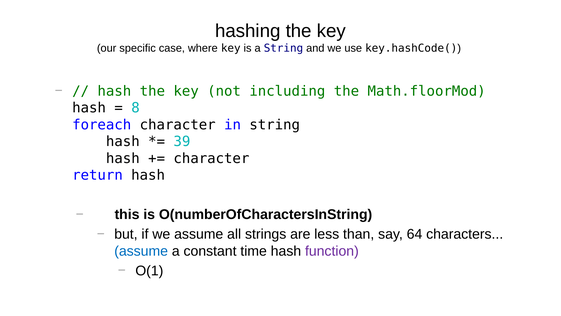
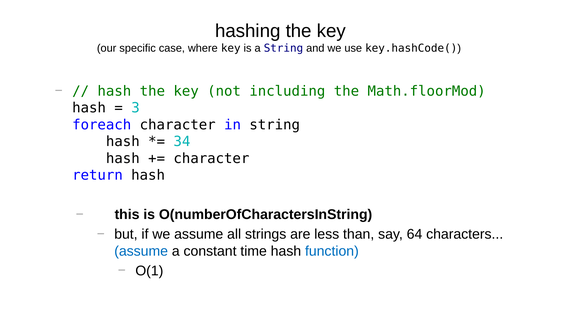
8: 8 -> 3 (136, 108)
39: 39 -> 34 (182, 141)
function colour: purple -> blue (332, 251)
